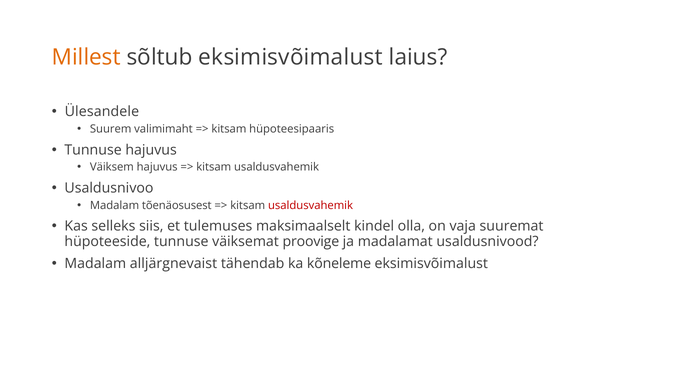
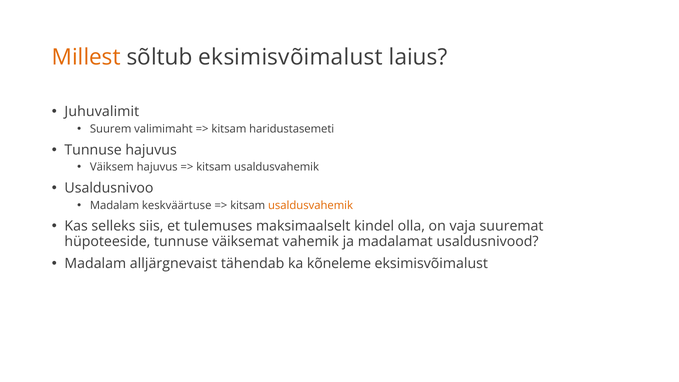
Ülesandele: Ülesandele -> Juhuvalimit (102, 112)
hüpoteesipaaris: hüpoteesipaaris -> haridustasemeti (292, 129)
tõenäosusest: tõenäosusest -> keskväärtuse (177, 205)
usaldusvahemik colour: red -> orange (311, 205)
proovige: proovige -> vahemik (311, 241)
